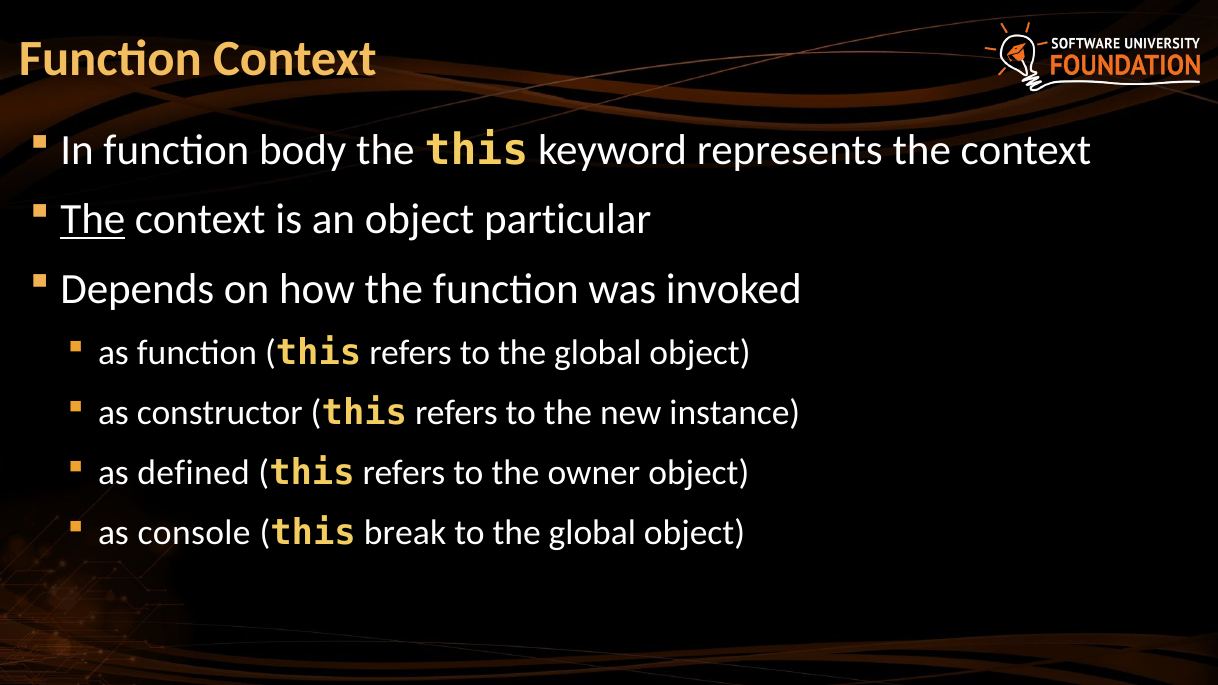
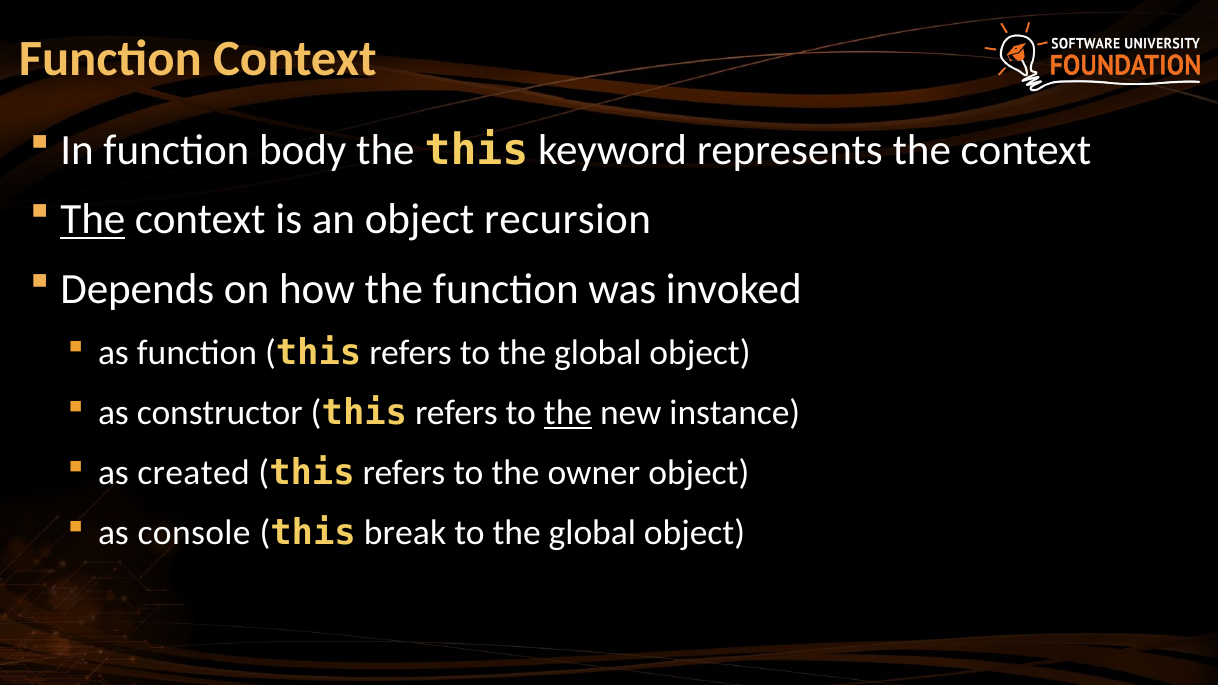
particular: particular -> recursion (568, 220)
the underline: none -> present (568, 413)
defined: defined -> created (194, 473)
